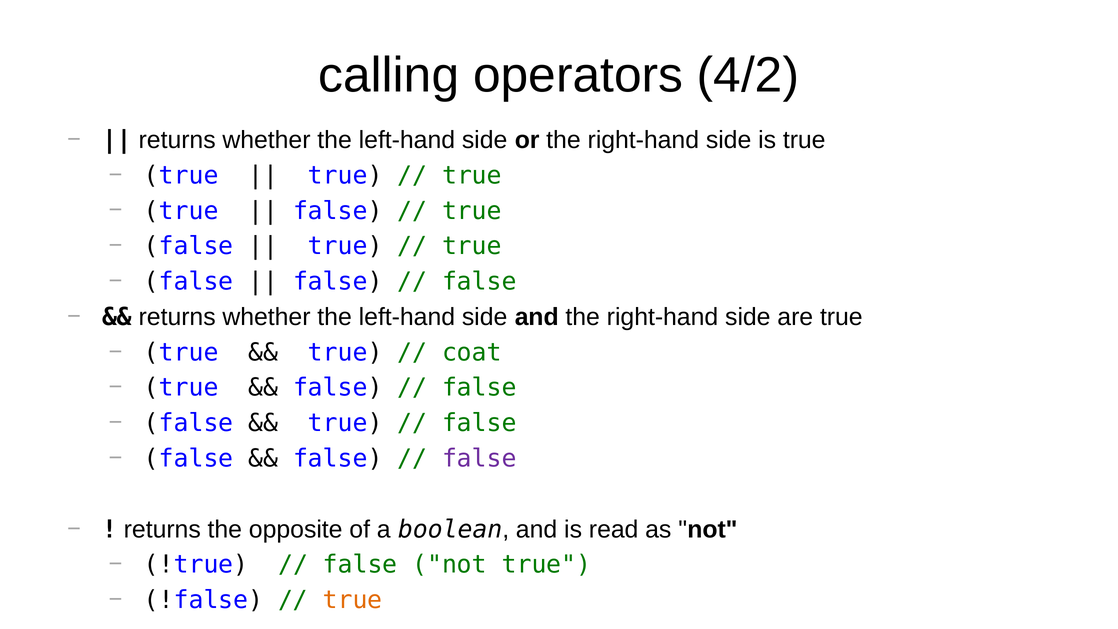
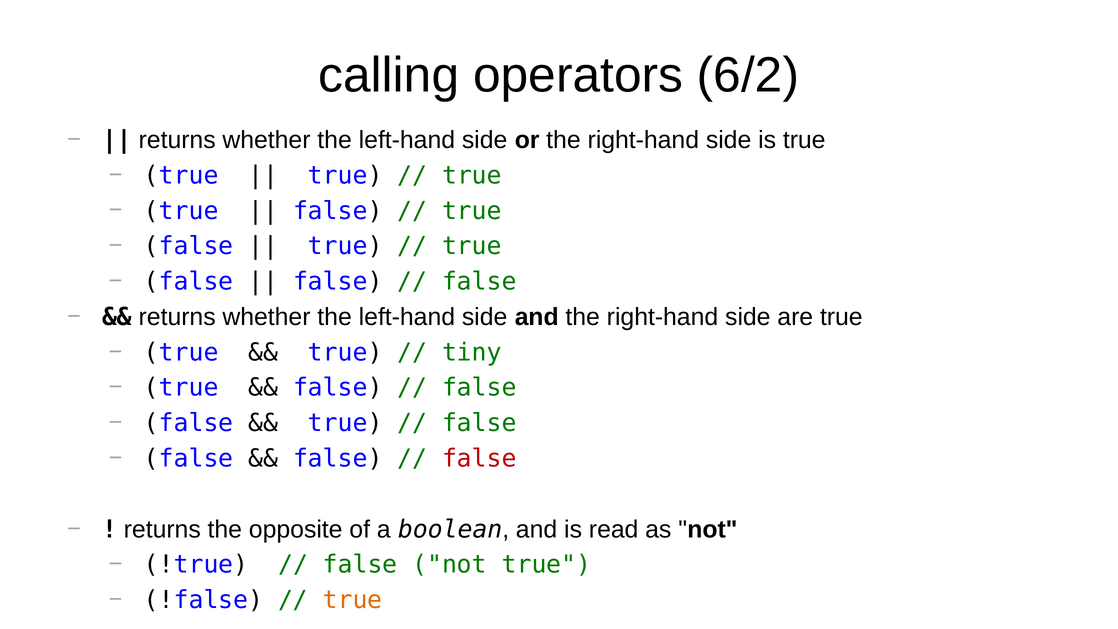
4/2: 4/2 -> 6/2 (748, 75)
coat: coat -> tiny (472, 352)
false colour: purple -> red (479, 459)
